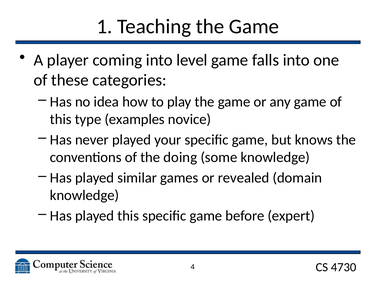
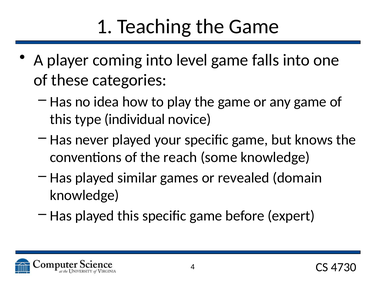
examples: examples -> individual (135, 119)
doing: doing -> reach (180, 157)
